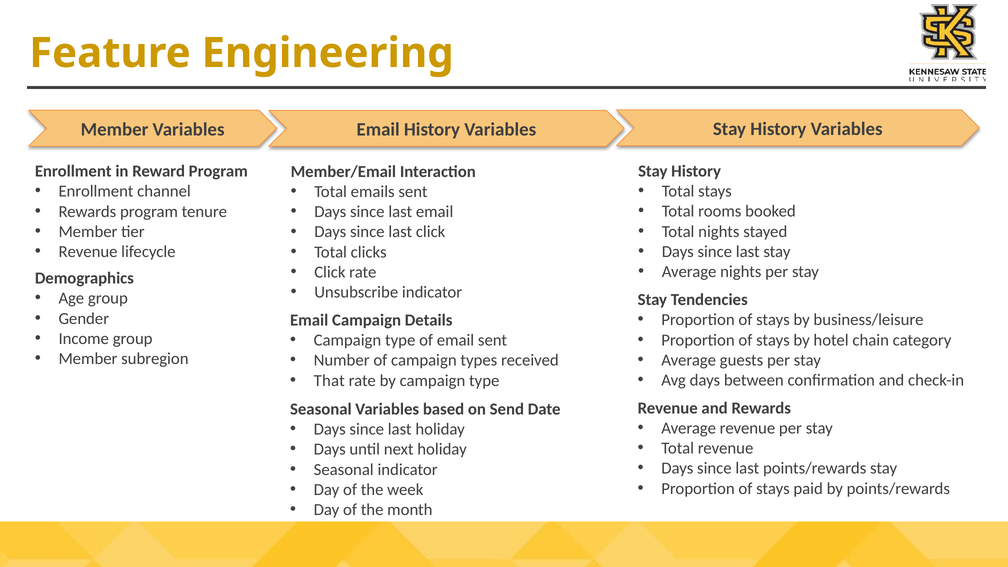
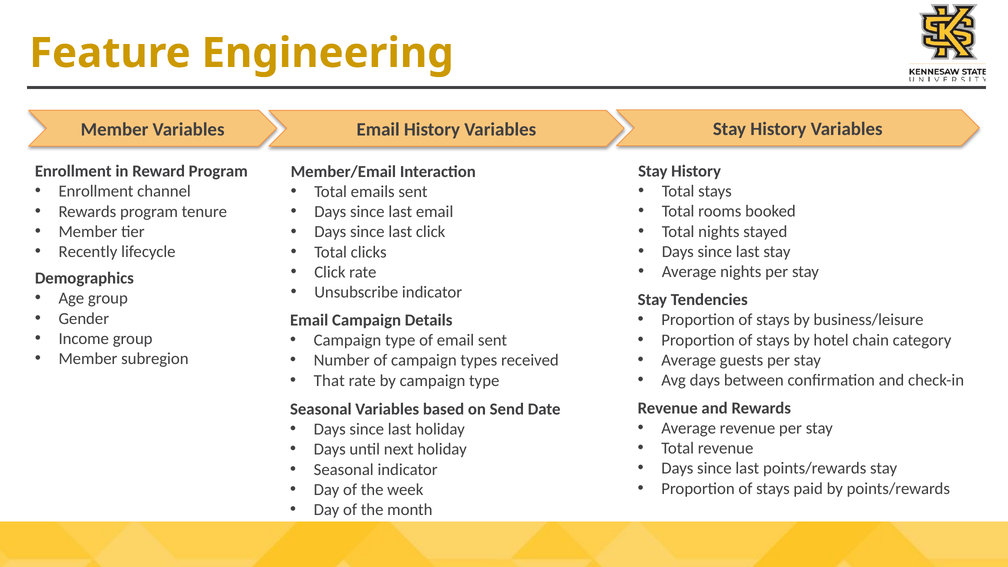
Revenue: Revenue -> Recently (88, 252)
